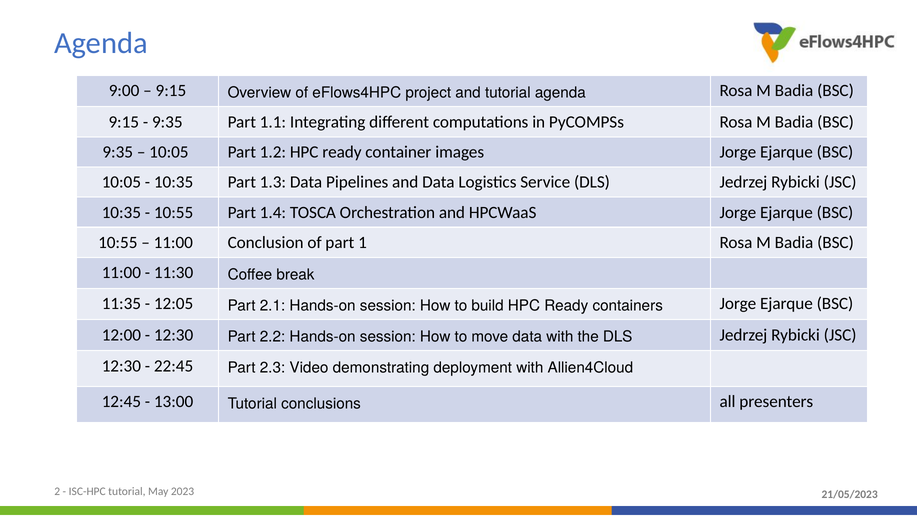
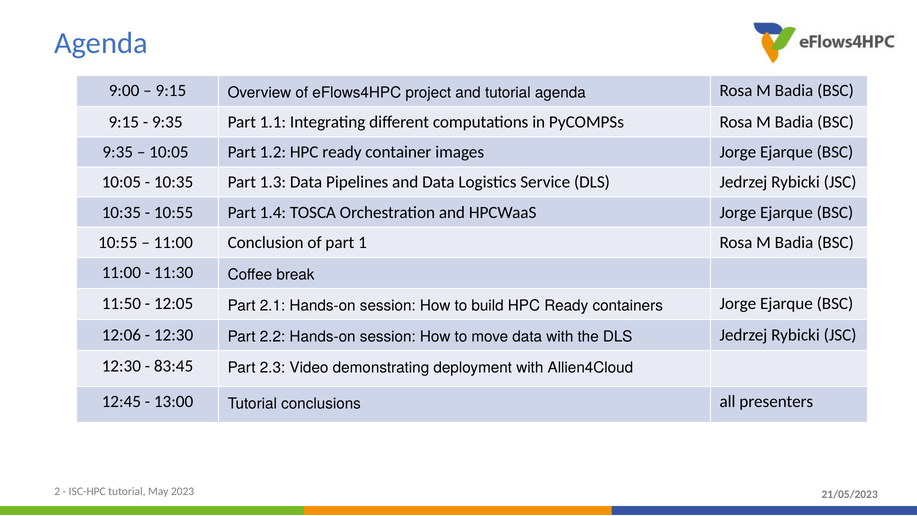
11:35: 11:35 -> 11:50 (121, 304)
12:00: 12:00 -> 12:06 (121, 335)
22:45: 22:45 -> 83:45 (174, 366)
